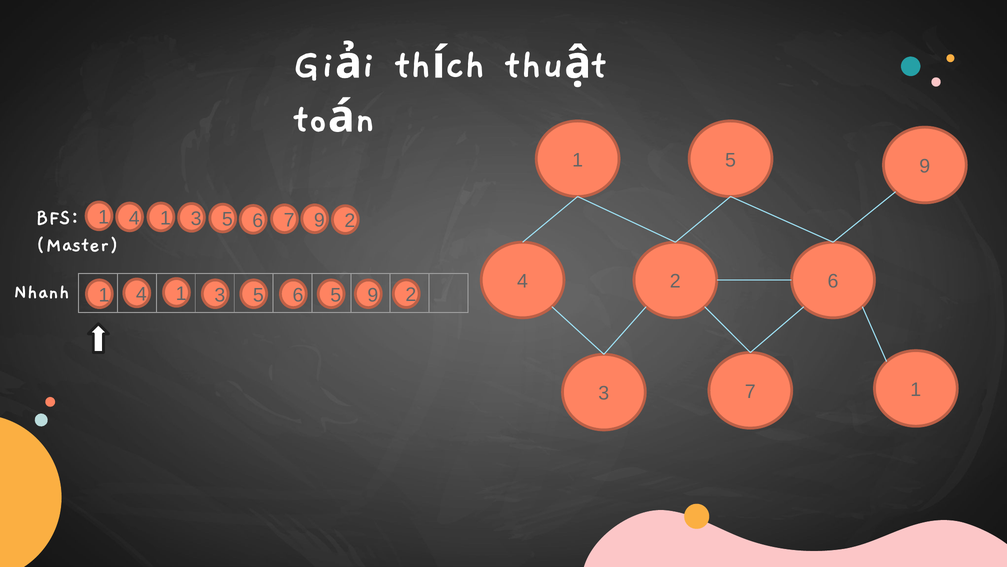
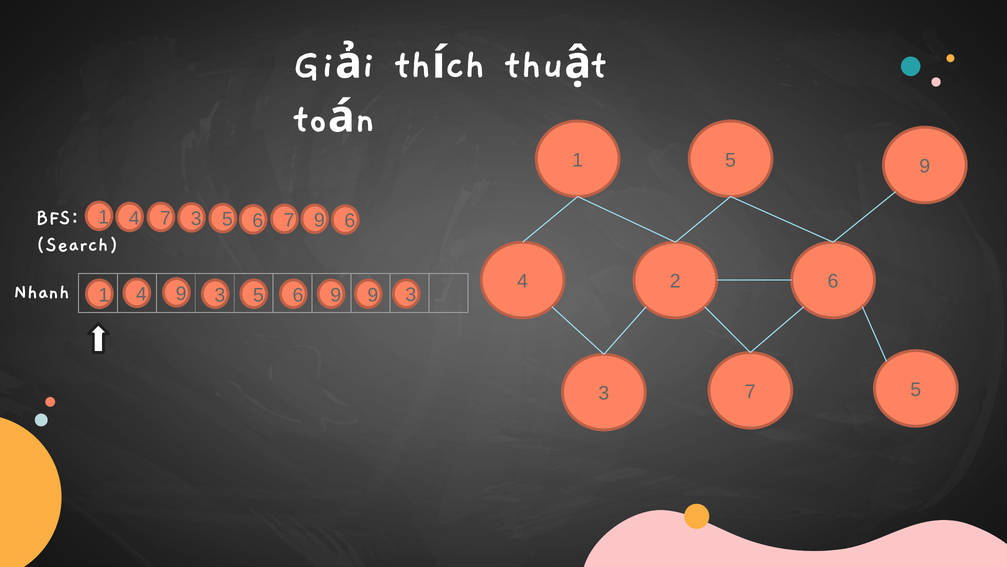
1: 1 -> 7 (166, 218)
6 9 2: 2 -> 6 (350, 221)
Master: Master -> Search (77, 243)
1: 1 -> 9 (181, 293)
5 6 5: 5 -> 9 (336, 295)
2: 2 -> 3 (411, 295)
1: 1 -> 5 (916, 389)
